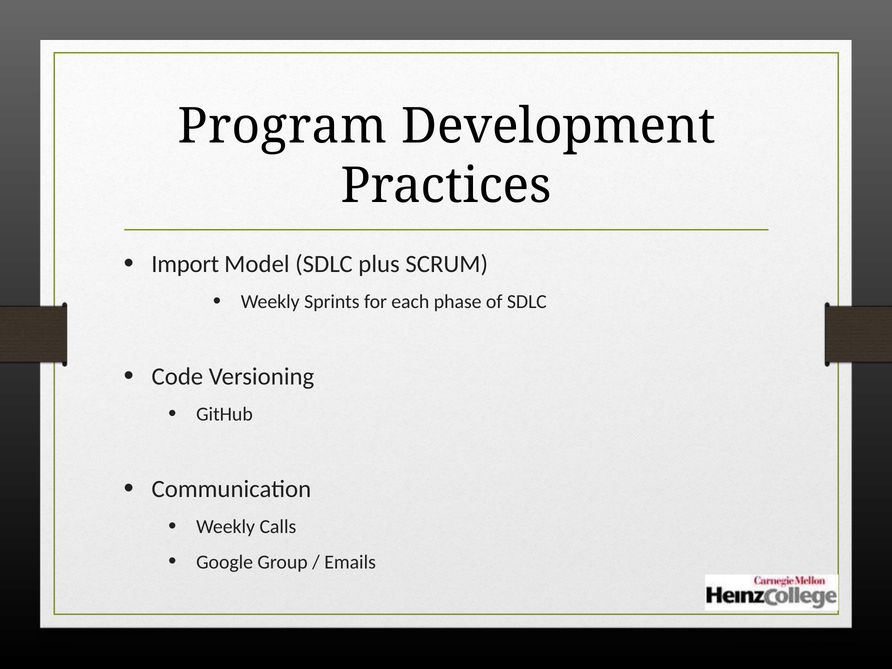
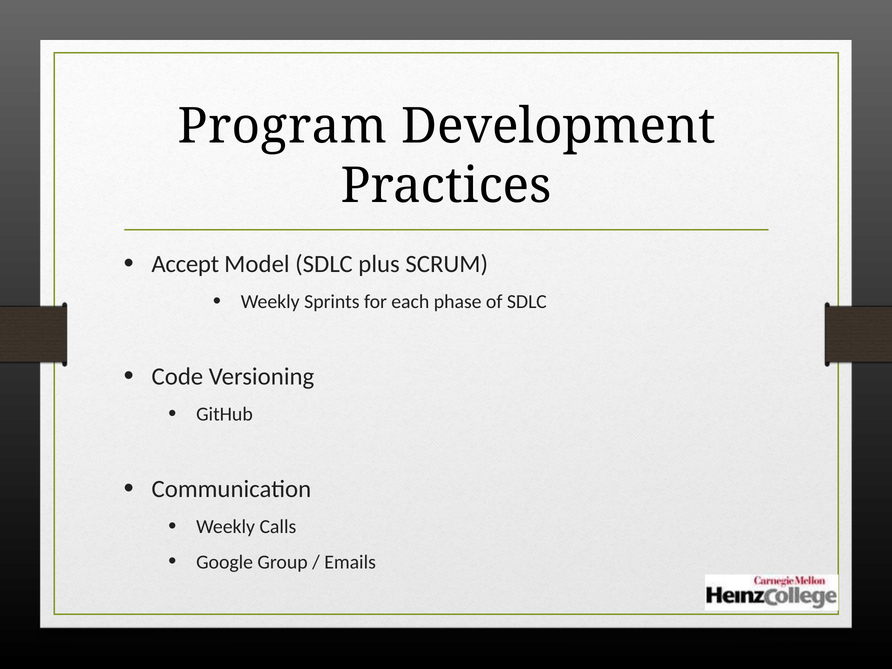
Import: Import -> Accept (185, 264)
